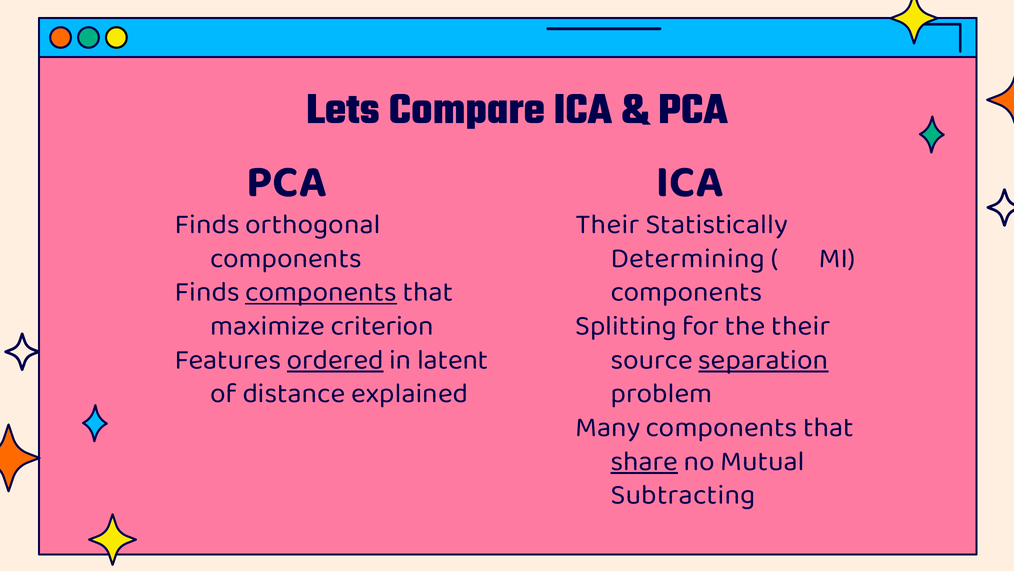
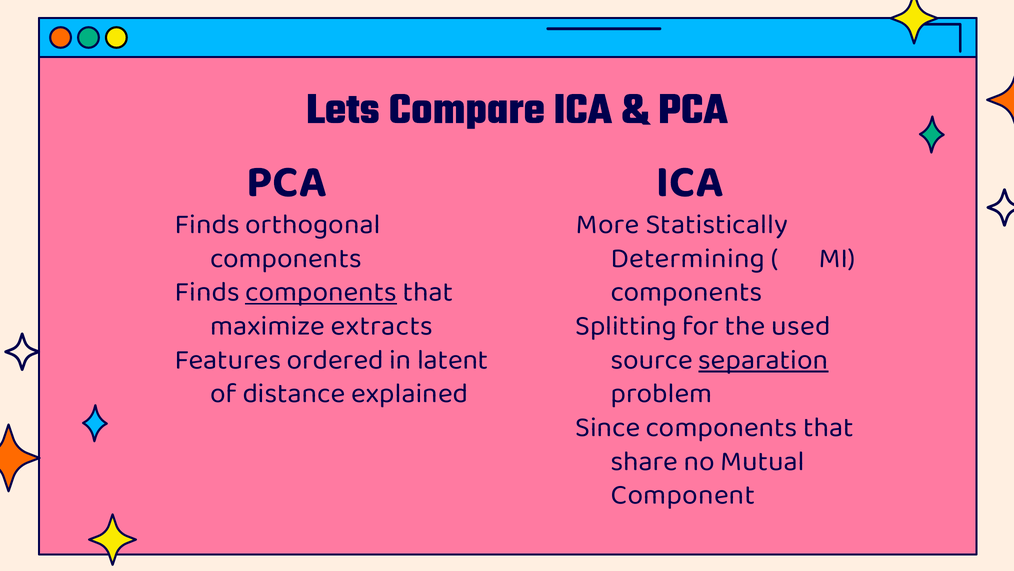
Their: Their -> More (608, 224)
criterion: criterion -> extracts (382, 325)
the their: their -> used (801, 325)
ordered underline: present -> none (335, 359)
Many: Many -> Since (608, 427)
share underline: present -> none (644, 460)
Subtracting: Subtracting -> Component (683, 494)
